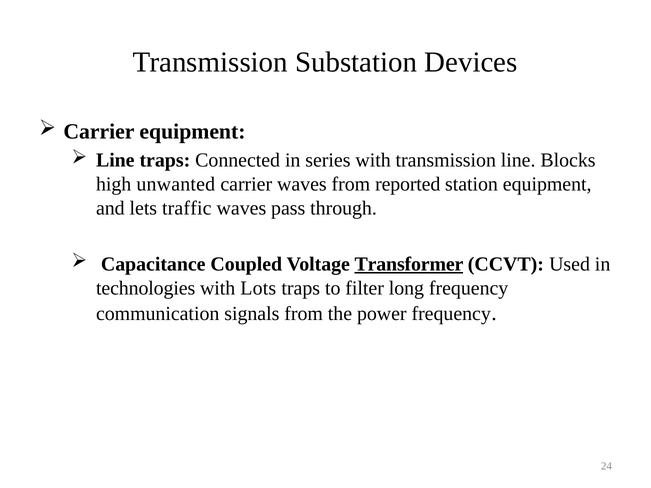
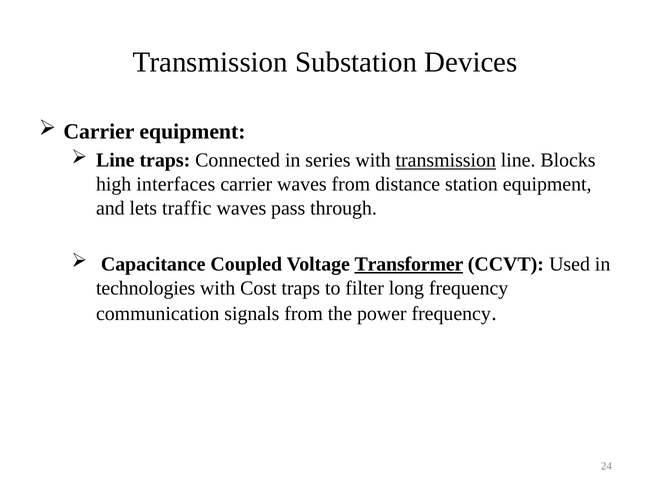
transmission underline: none -> present (446, 161)
unwanted: unwanted -> interfaces (176, 184)
reported: reported -> distance (408, 184)
Lots: Lots -> Cost (258, 288)
